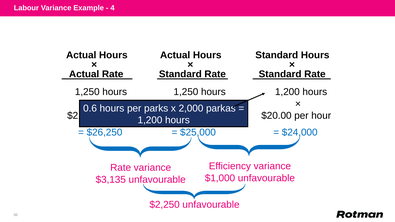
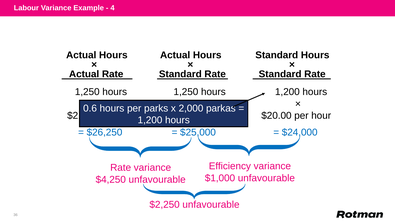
$3,135: $3,135 -> $4,250 (111, 180)
